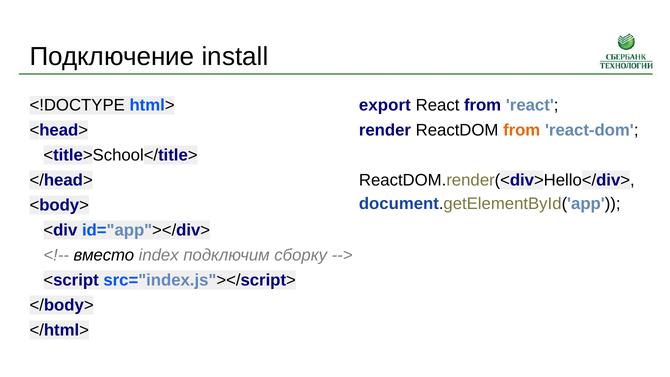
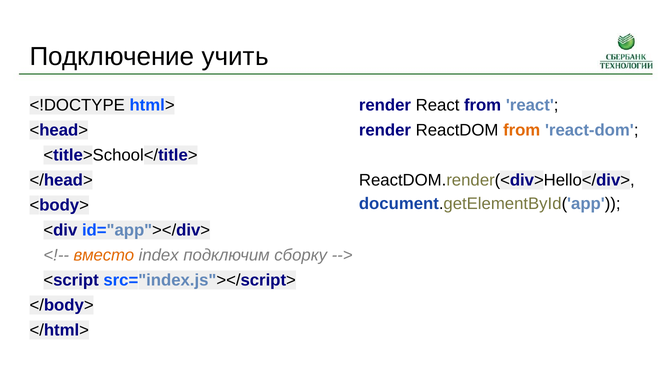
install: install -> учить (235, 57)
export: export -> render (385, 105)
вместо colour: black -> orange (104, 255)
